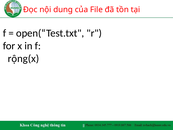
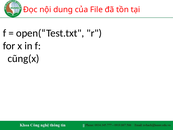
rộng(x: rộng(x -> cũng(x (23, 58)
